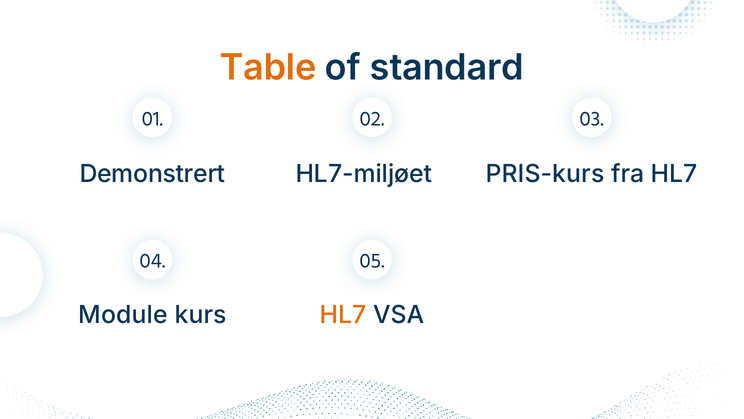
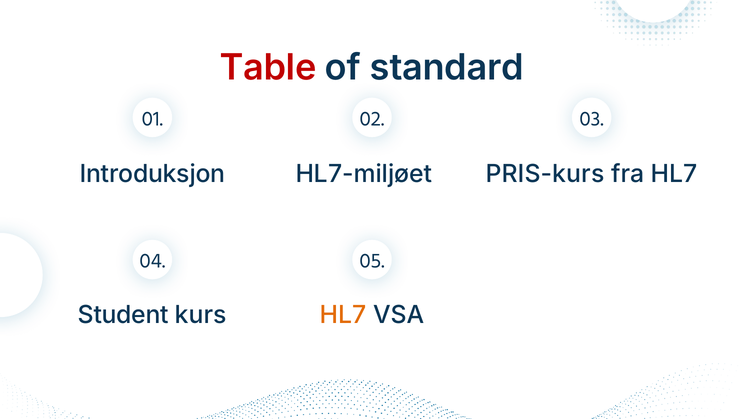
Table colour: orange -> red (268, 68)
Demonstrert: Demonstrert -> Introduksjon (152, 174)
Module: Module -> Student (123, 315)
